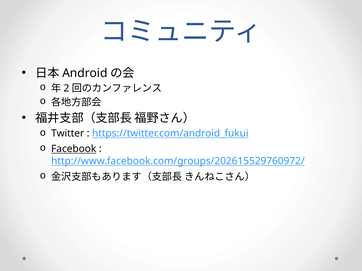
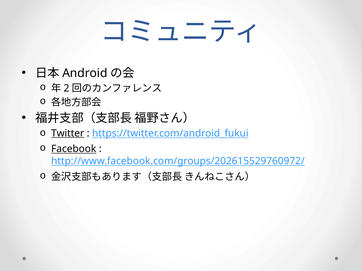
Twitter underline: none -> present (68, 133)
